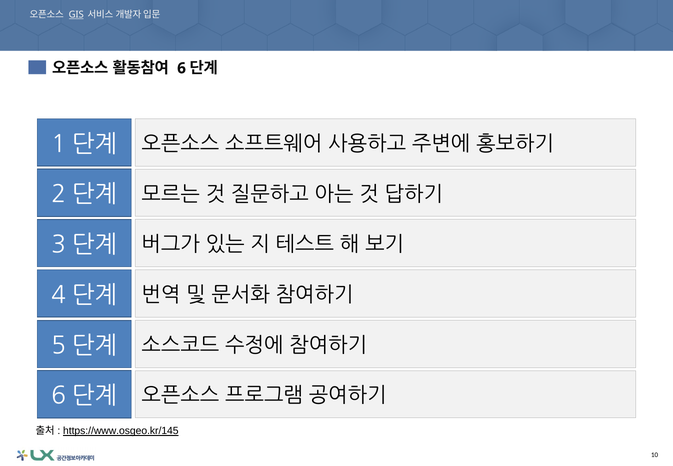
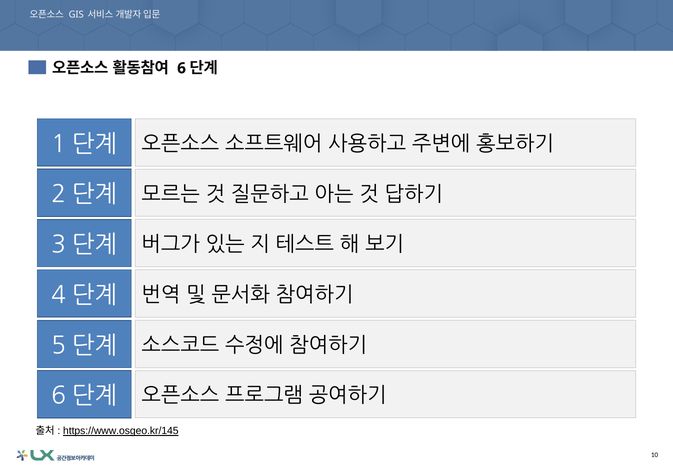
GIS underline: present -> none (76, 15)
